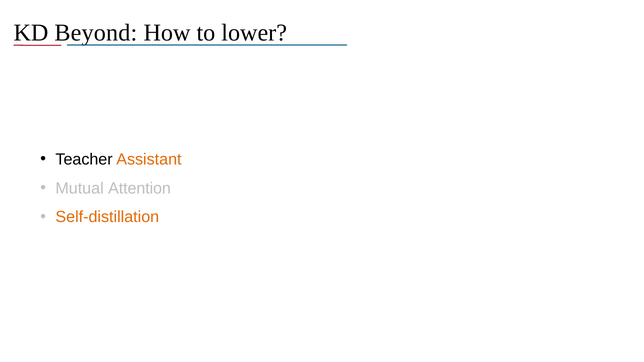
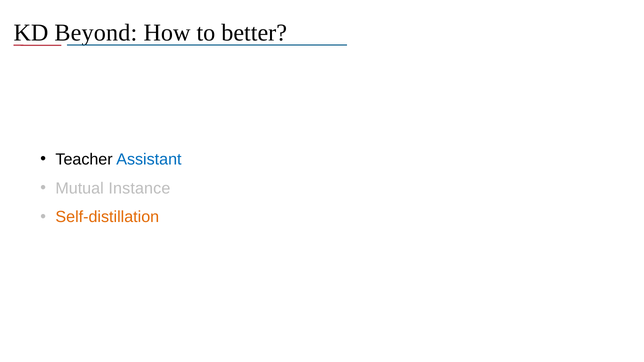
lower: lower -> better (254, 33)
Assistant colour: orange -> blue (149, 159)
Attention: Attention -> Instance (139, 188)
